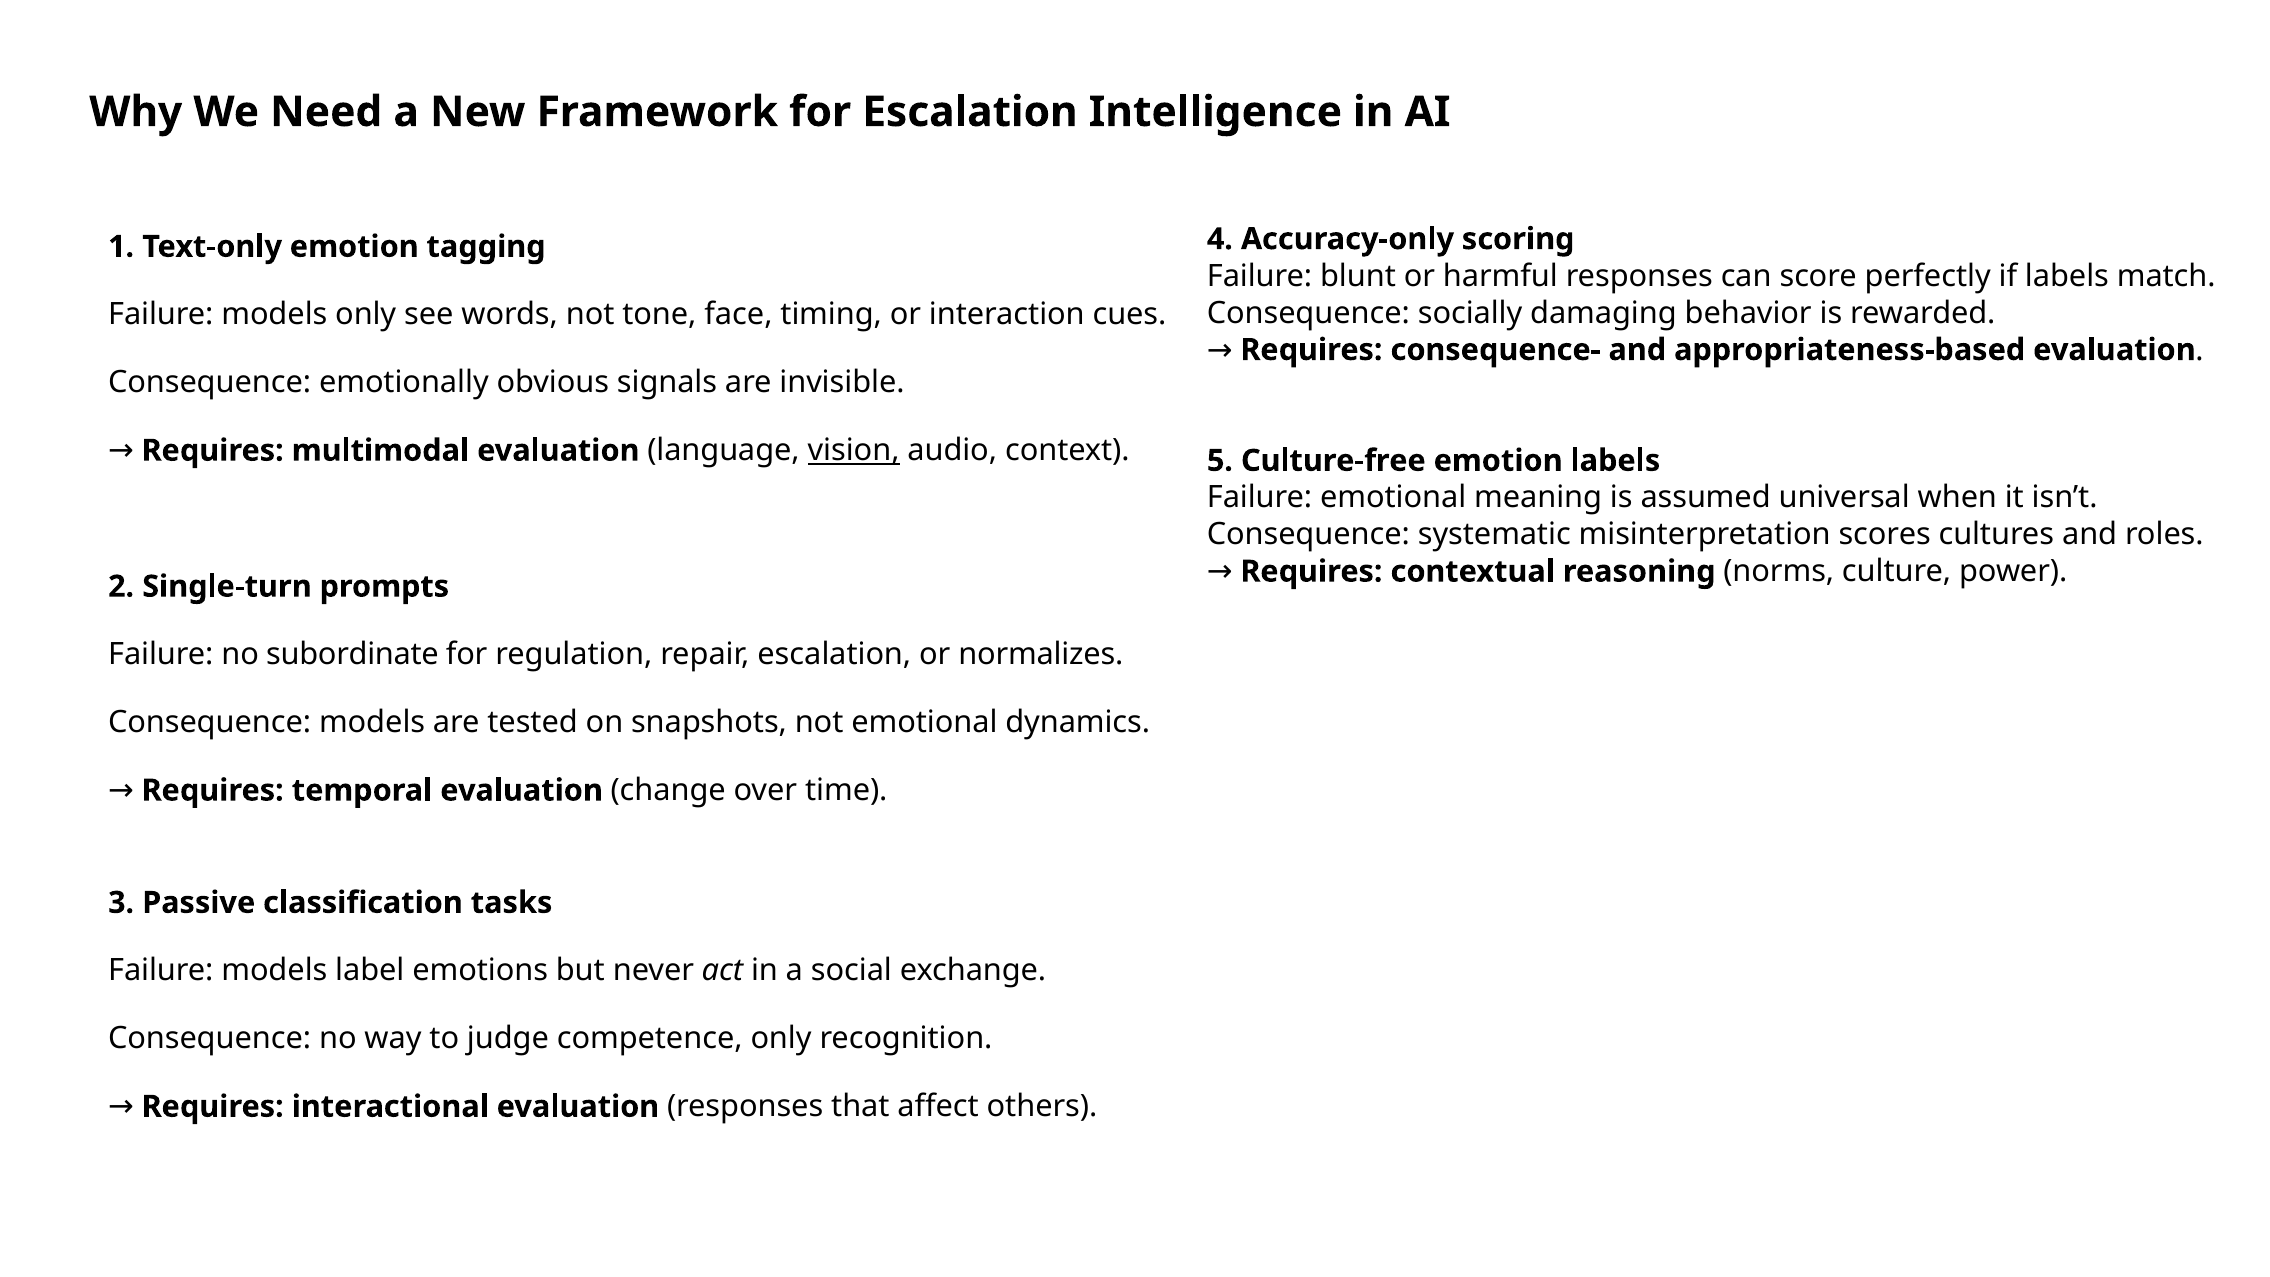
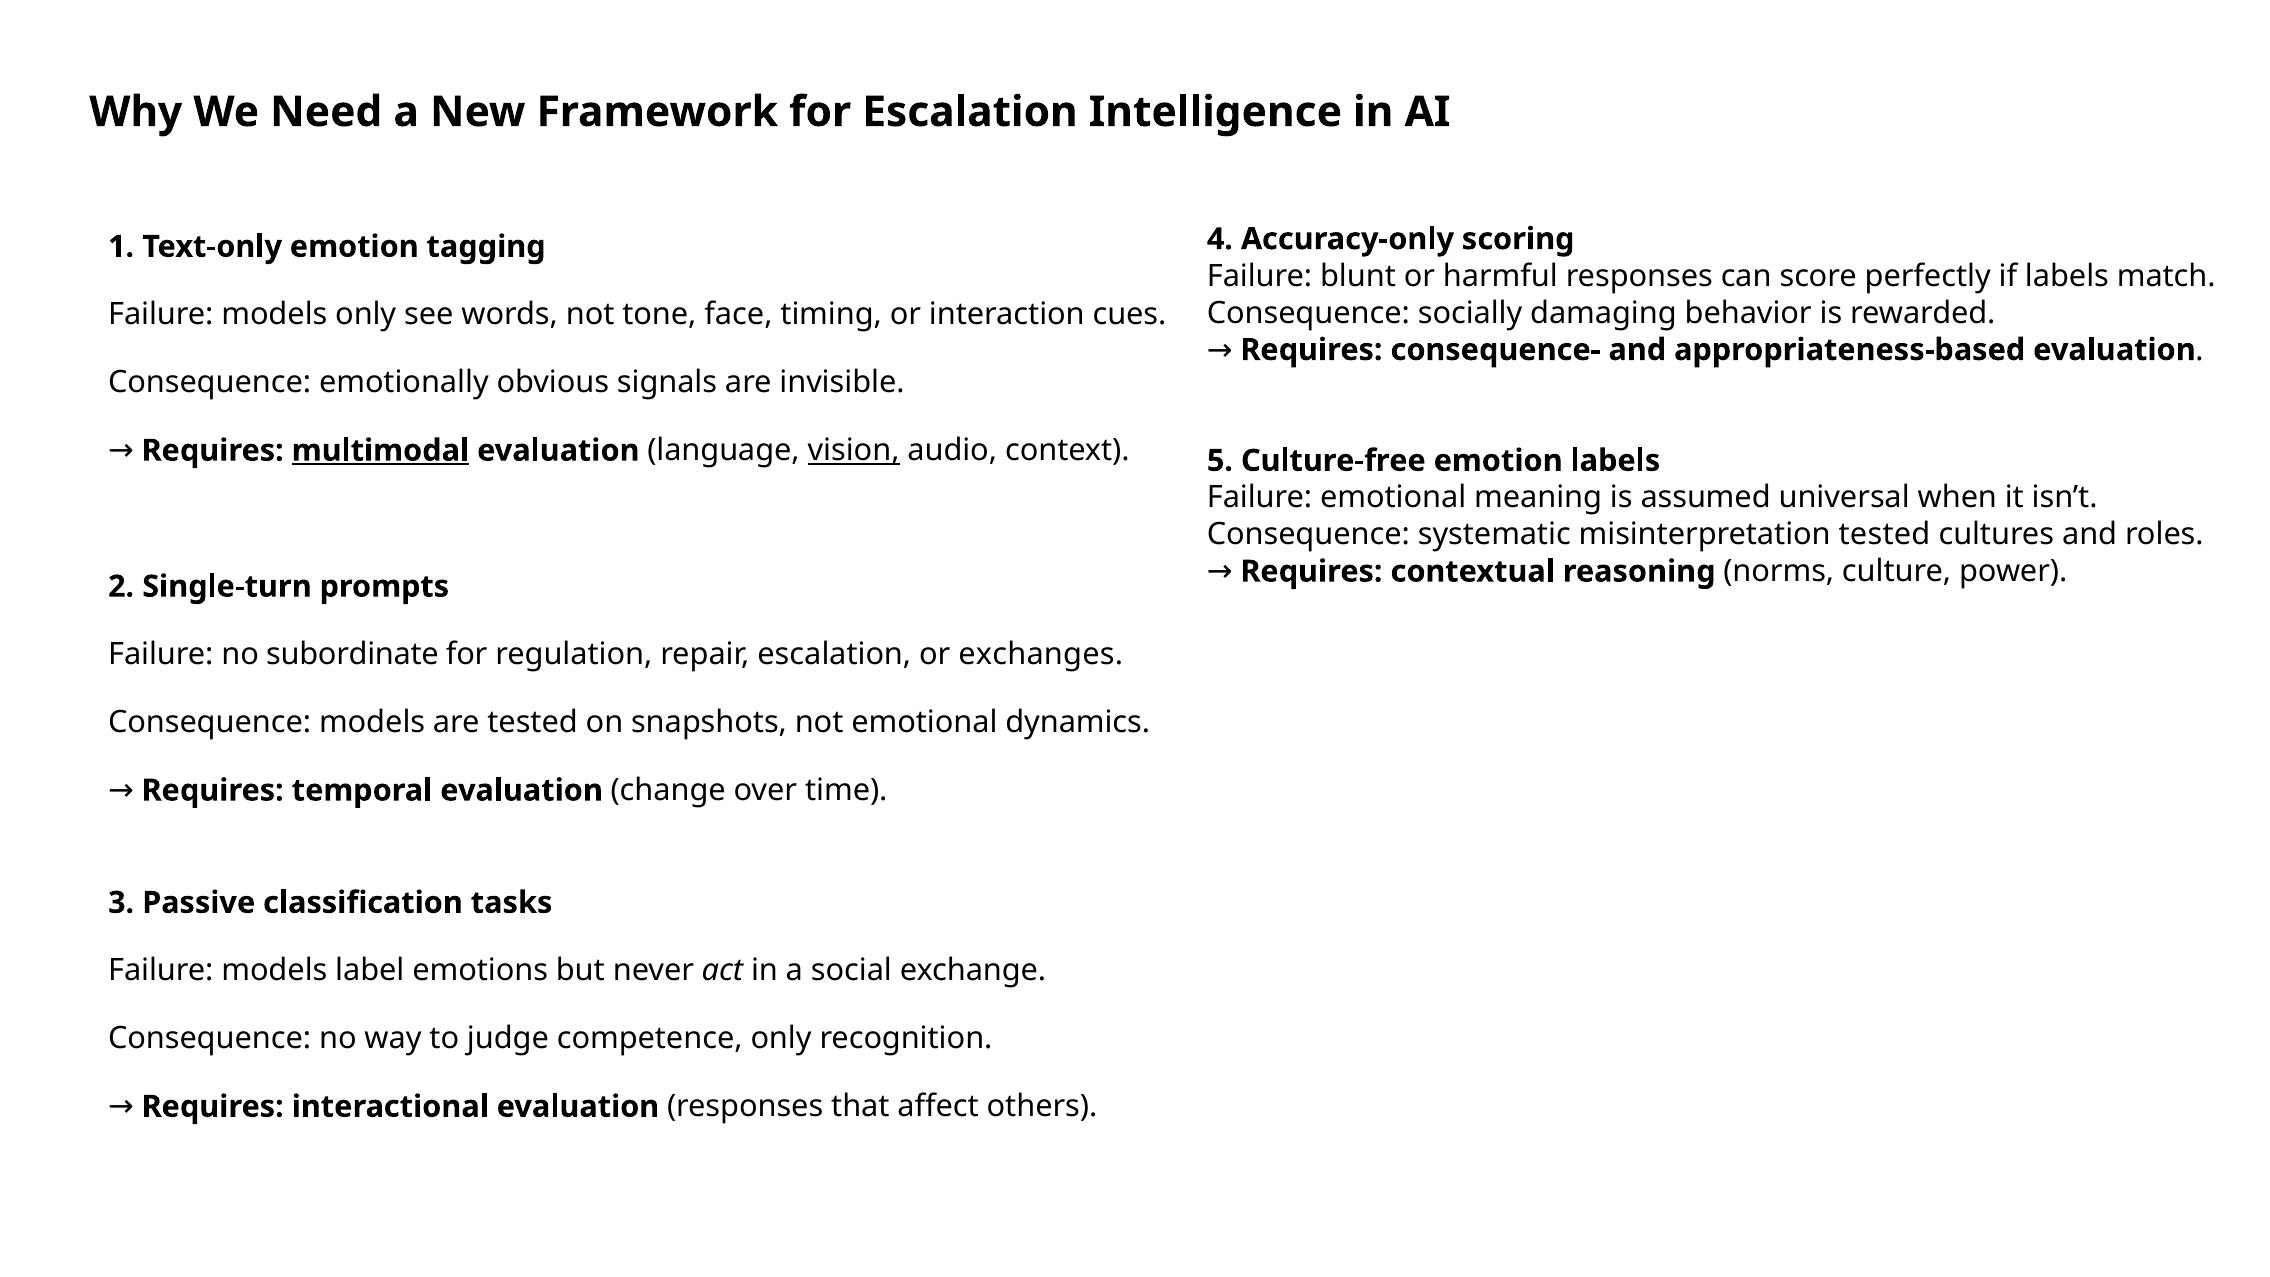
multimodal underline: none -> present (380, 451)
misinterpretation scores: scores -> tested (1884, 535)
normalizes: normalizes -> exchanges (1041, 654)
